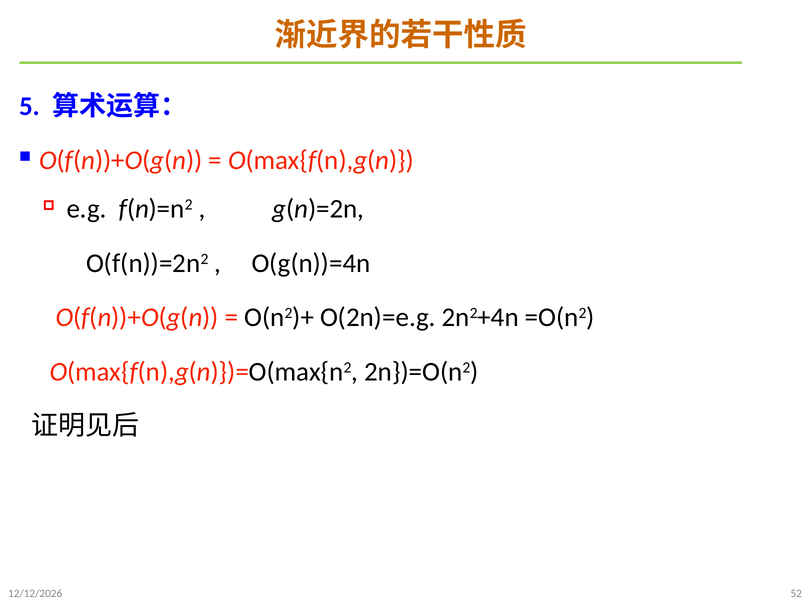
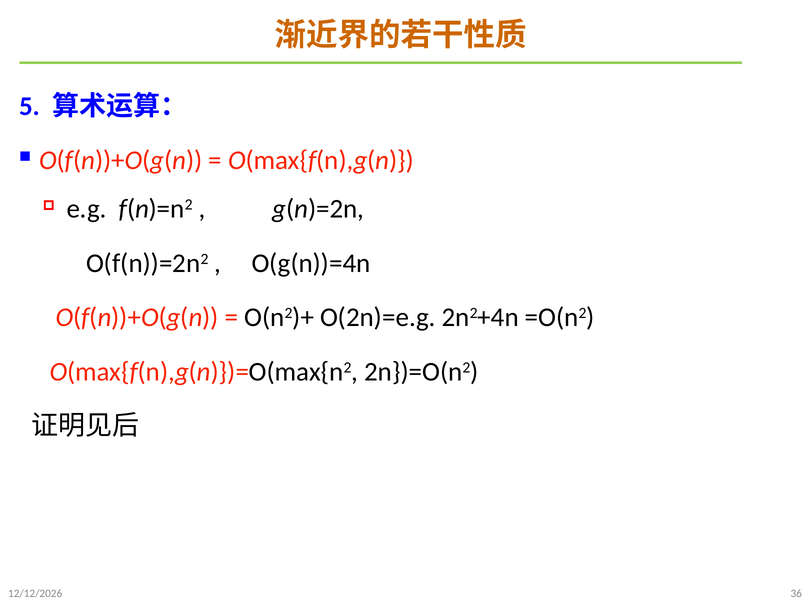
52: 52 -> 36 (796, 593)
